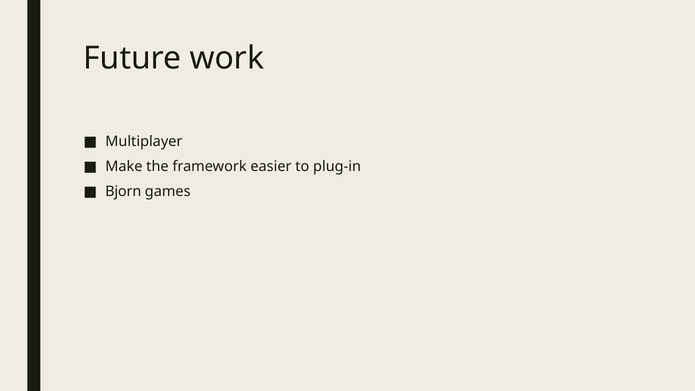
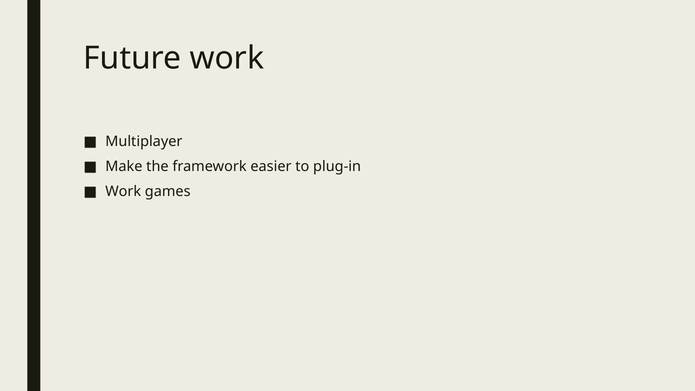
Bjorn: Bjorn -> Work (123, 191)
